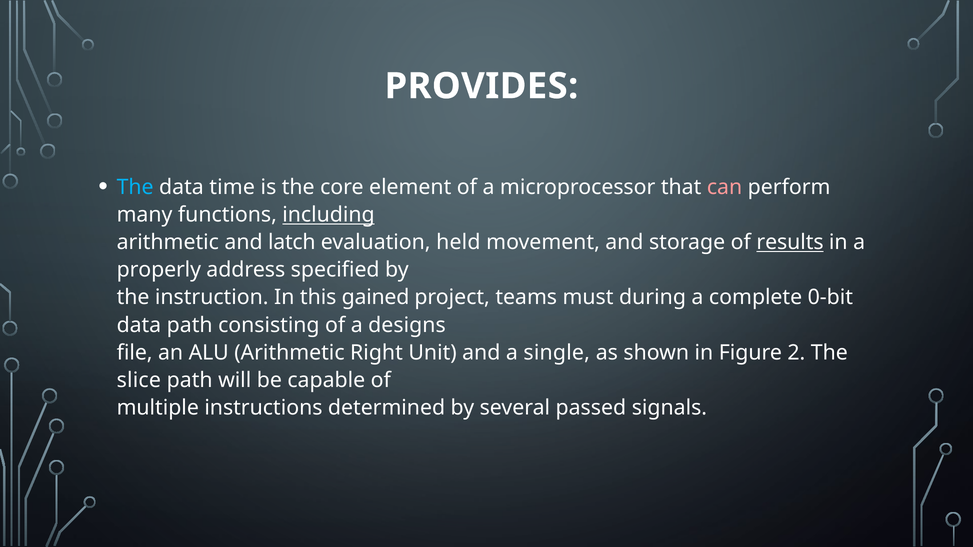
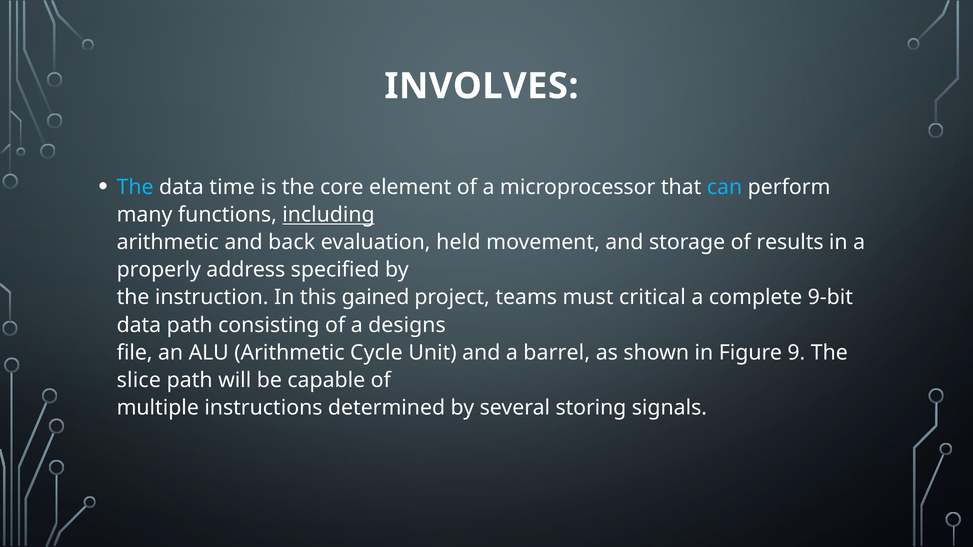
PROVIDES: PROVIDES -> INVOLVES (481, 86)
can colour: pink -> light blue (725, 187)
latch: latch -> back (292, 242)
results underline: present -> none (790, 242)
during: during -> critical (652, 298)
0-bit: 0-bit -> 9-bit (830, 298)
Right: Right -> Cycle (376, 353)
single: single -> barrel (557, 353)
2: 2 -> 9 (796, 353)
passed: passed -> storing (591, 408)
